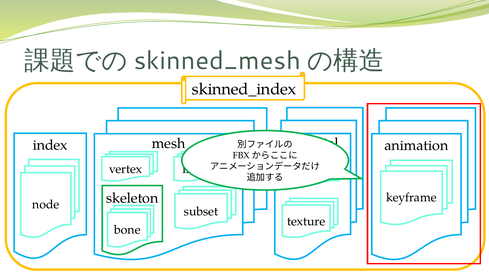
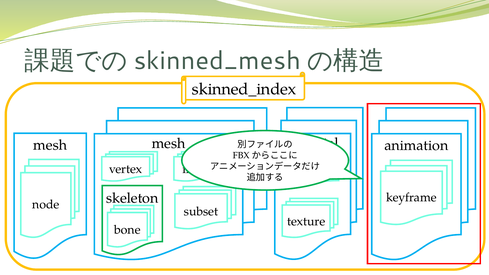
index: index -> mesh (50, 145)
